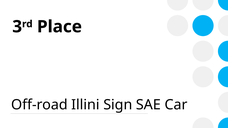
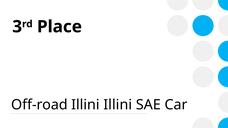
Illini Sign: Sign -> Illini (118, 105)
